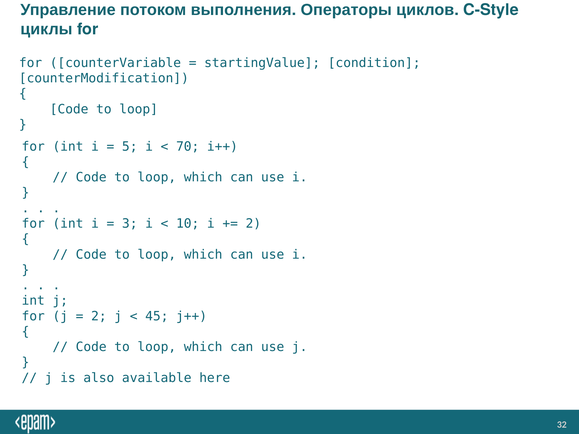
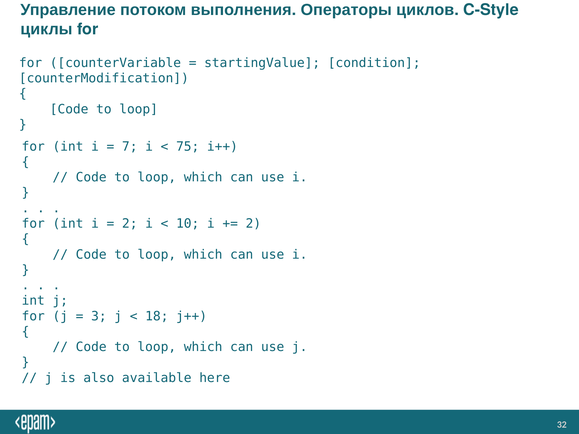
5: 5 -> 7 (130, 147)
70: 70 -> 75 (188, 147)
3: 3 -> 2 (130, 224)
2: 2 -> 3 (99, 316)
45: 45 -> 18 (157, 316)
